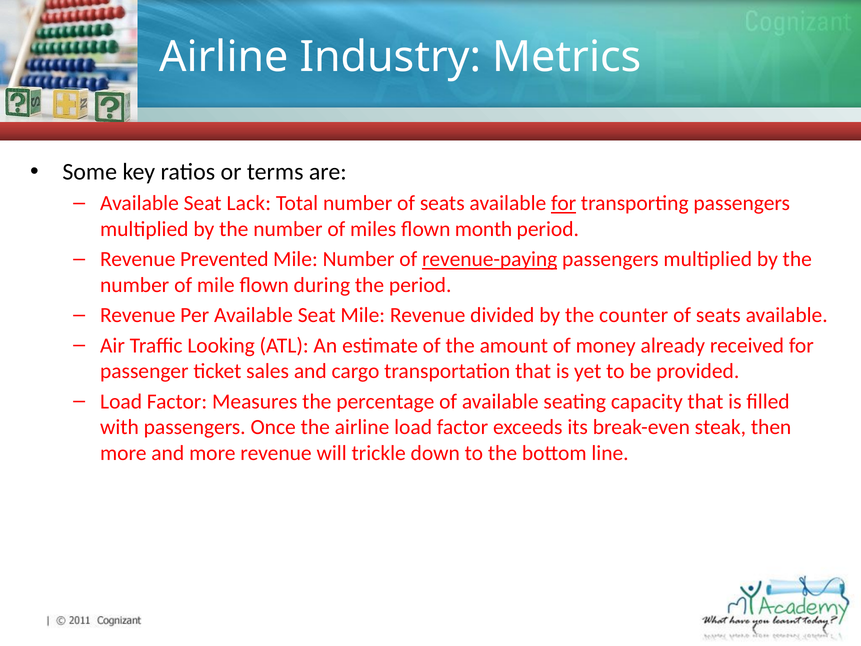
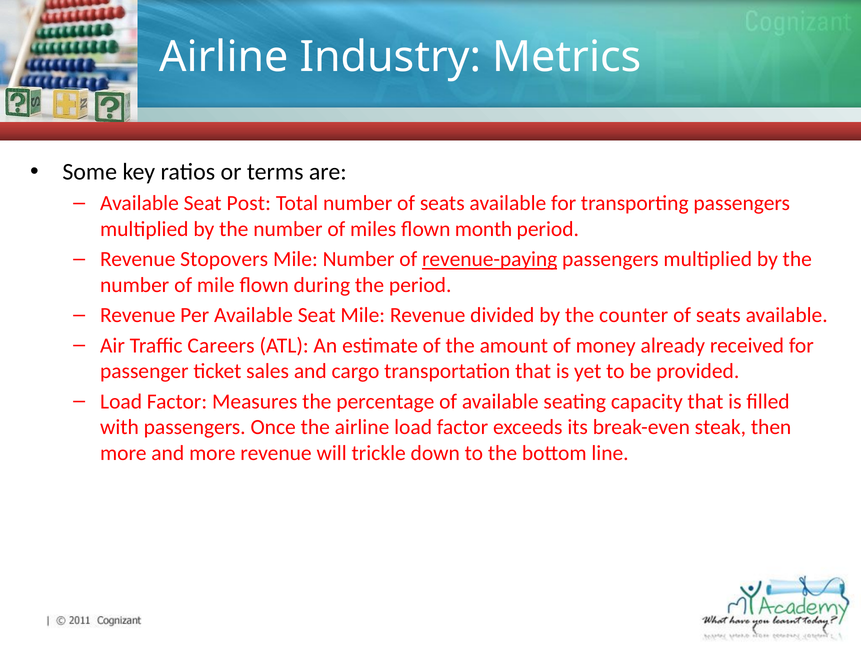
Lack: Lack -> Post (249, 203)
for underline: present -> none (564, 203)
Prevented: Prevented -> Stopovers (224, 259)
Looking: Looking -> Careers (221, 345)
